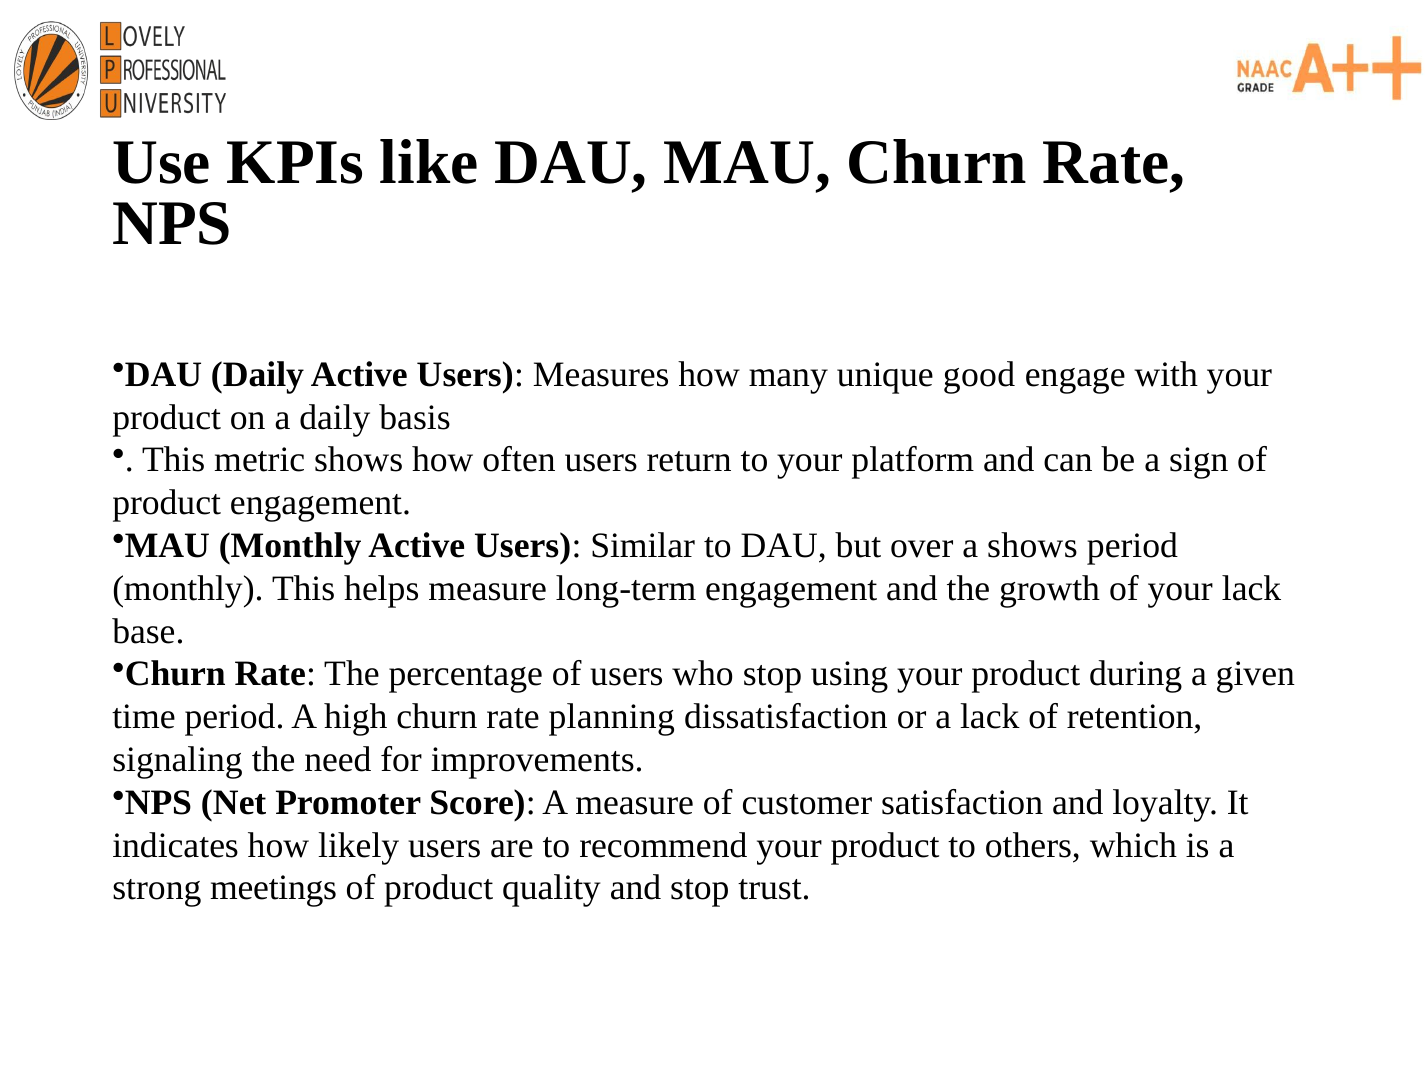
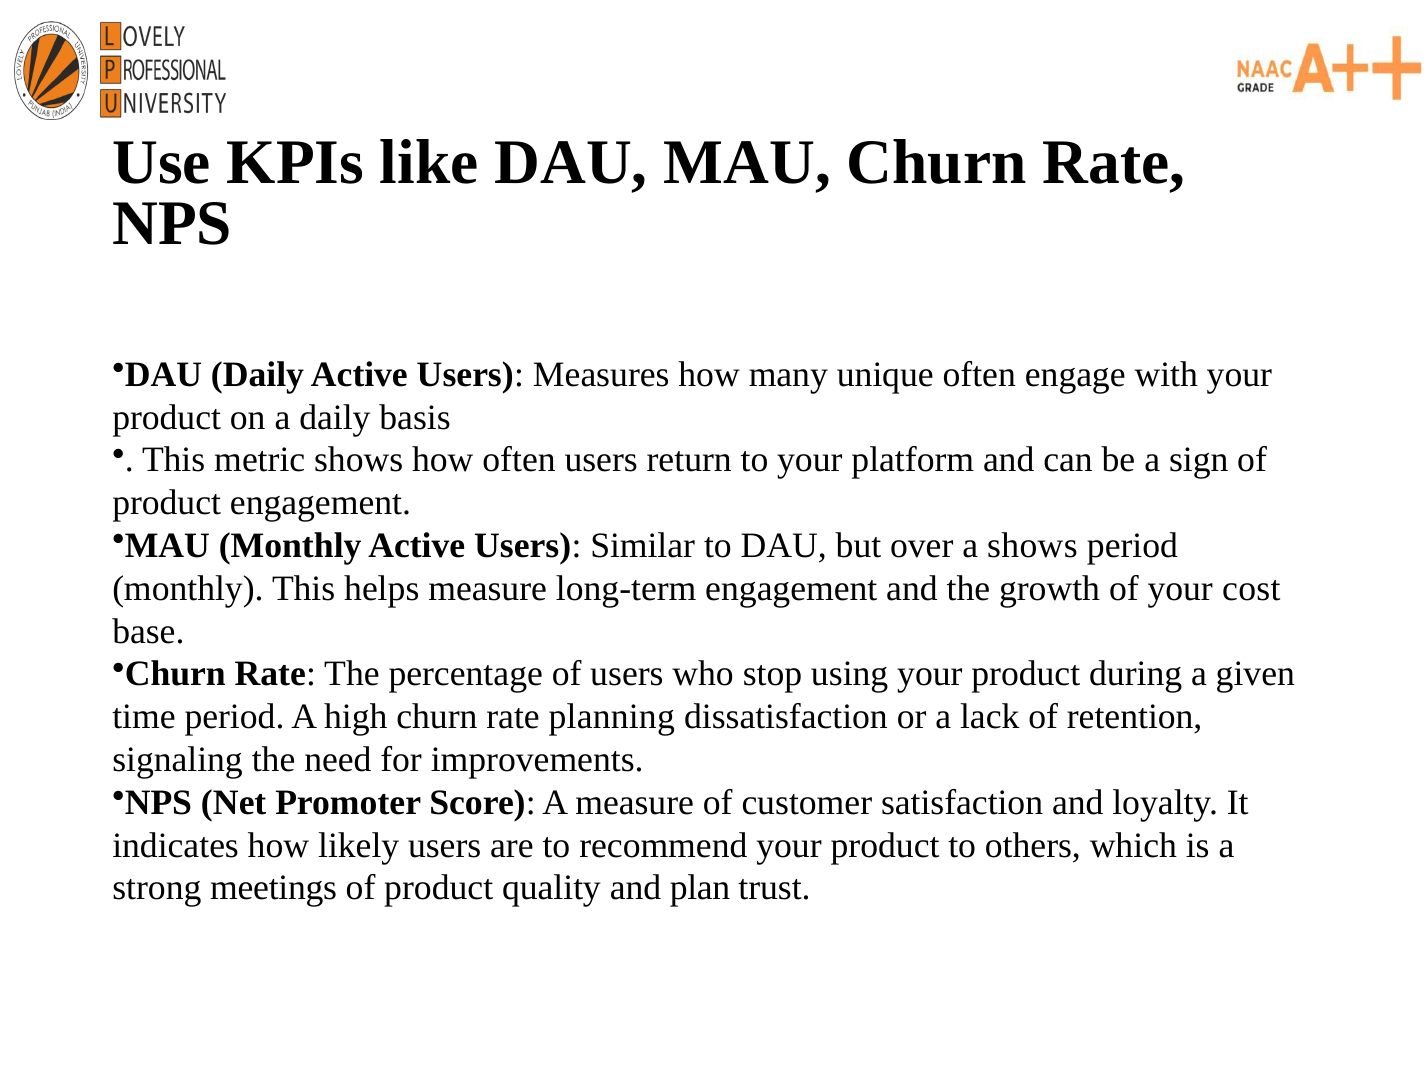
unique good: good -> often (979, 375)
your lack: lack -> cost (1251, 589)
and stop: stop -> plan (700, 888)
